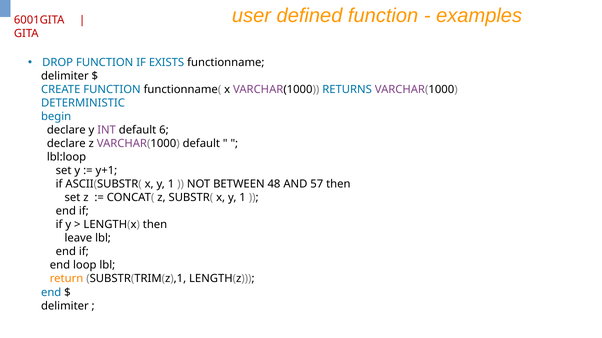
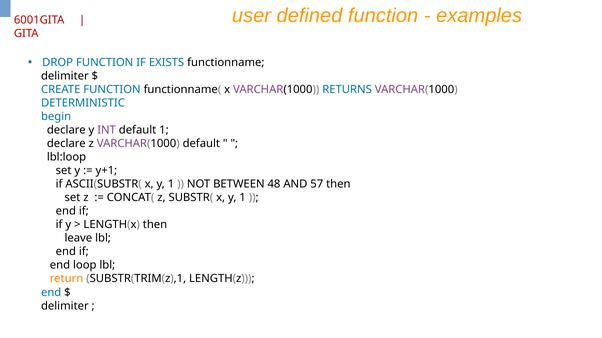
default 6: 6 -> 1 (164, 130)
